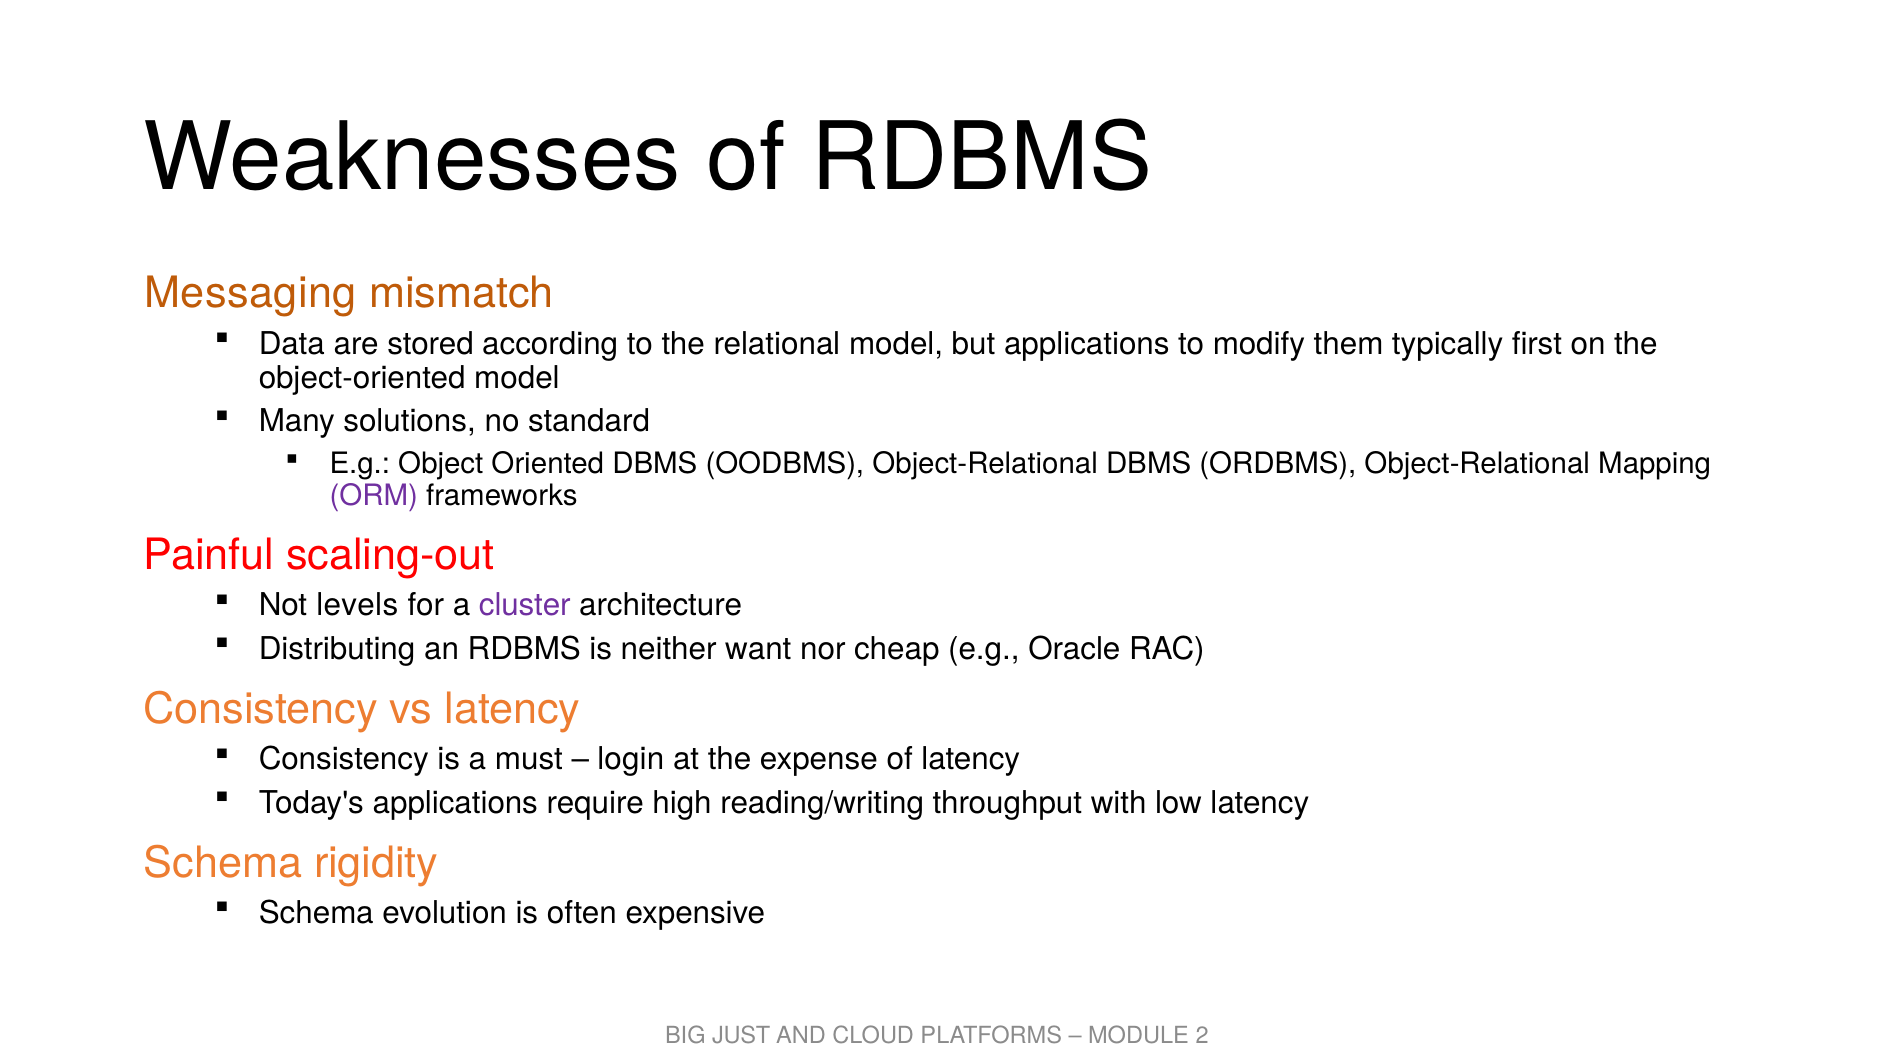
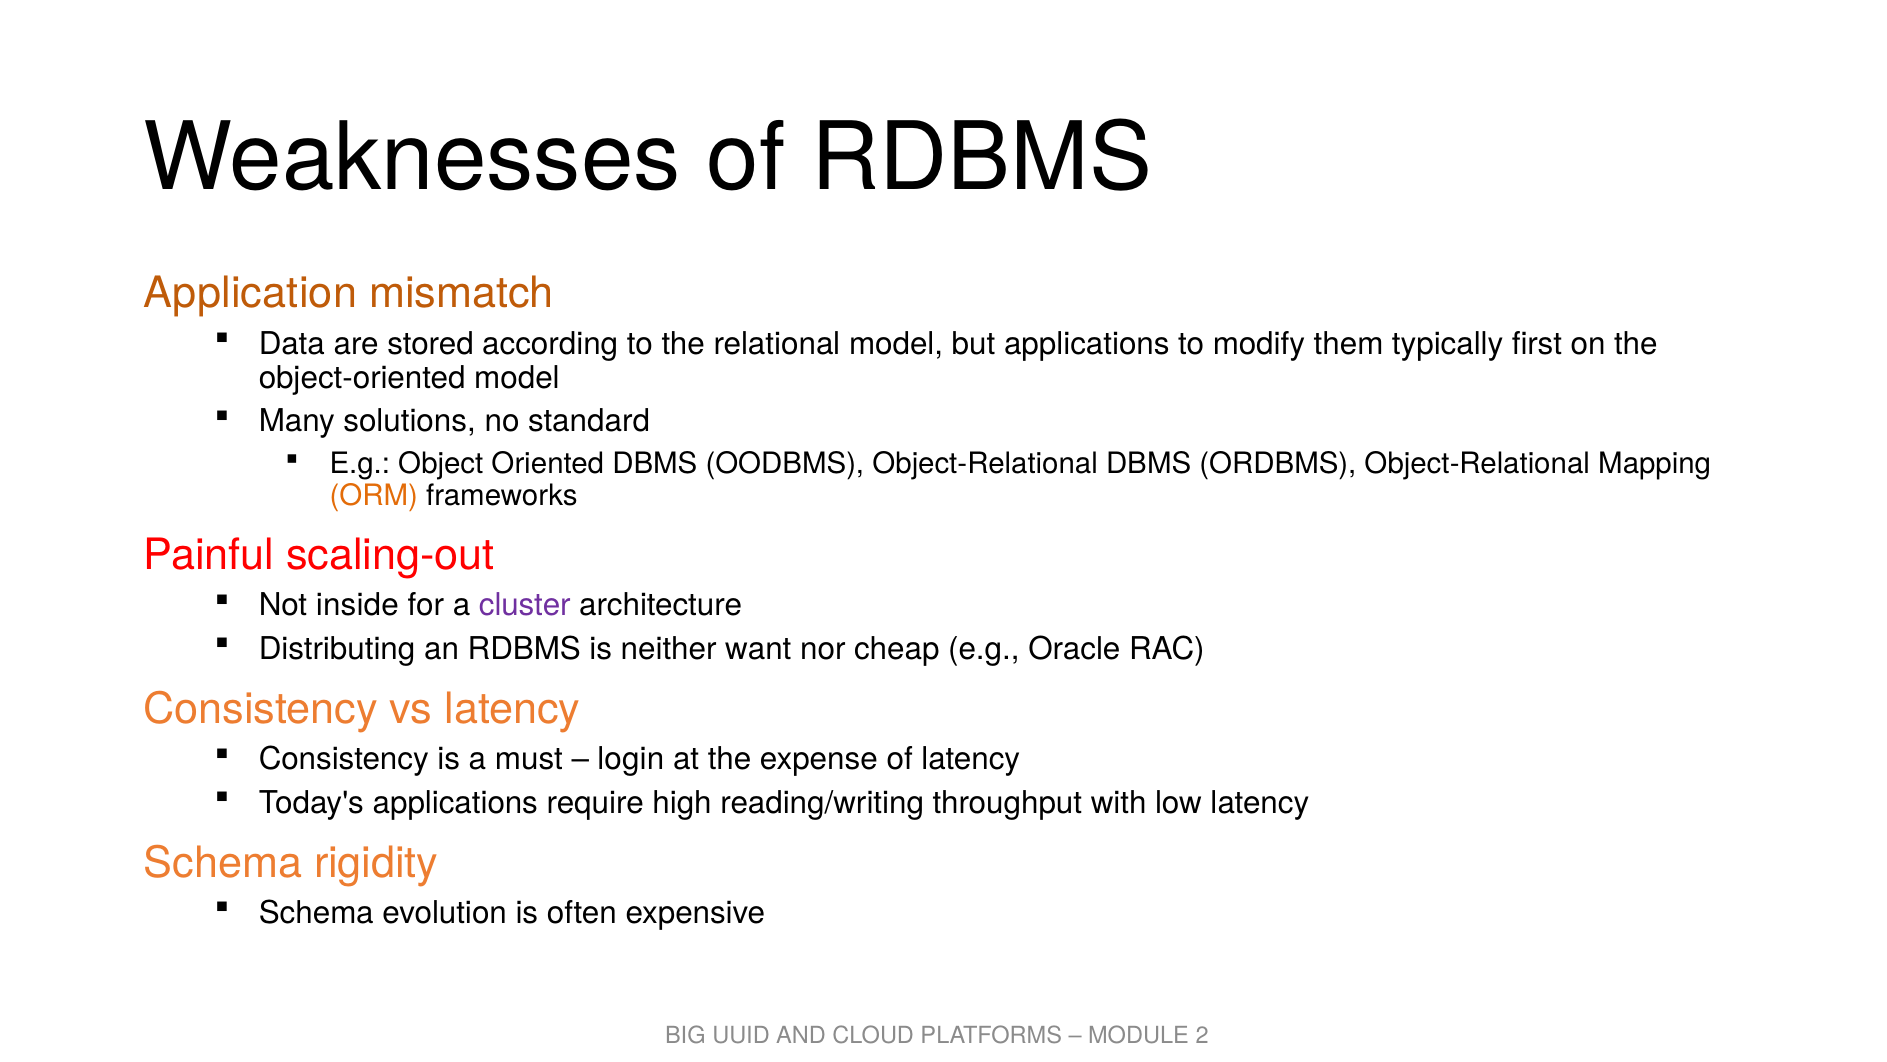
Messaging: Messaging -> Application (251, 293)
ORM colour: purple -> orange (374, 496)
levels: levels -> inside (357, 605)
JUST: JUST -> UUID (741, 1035)
